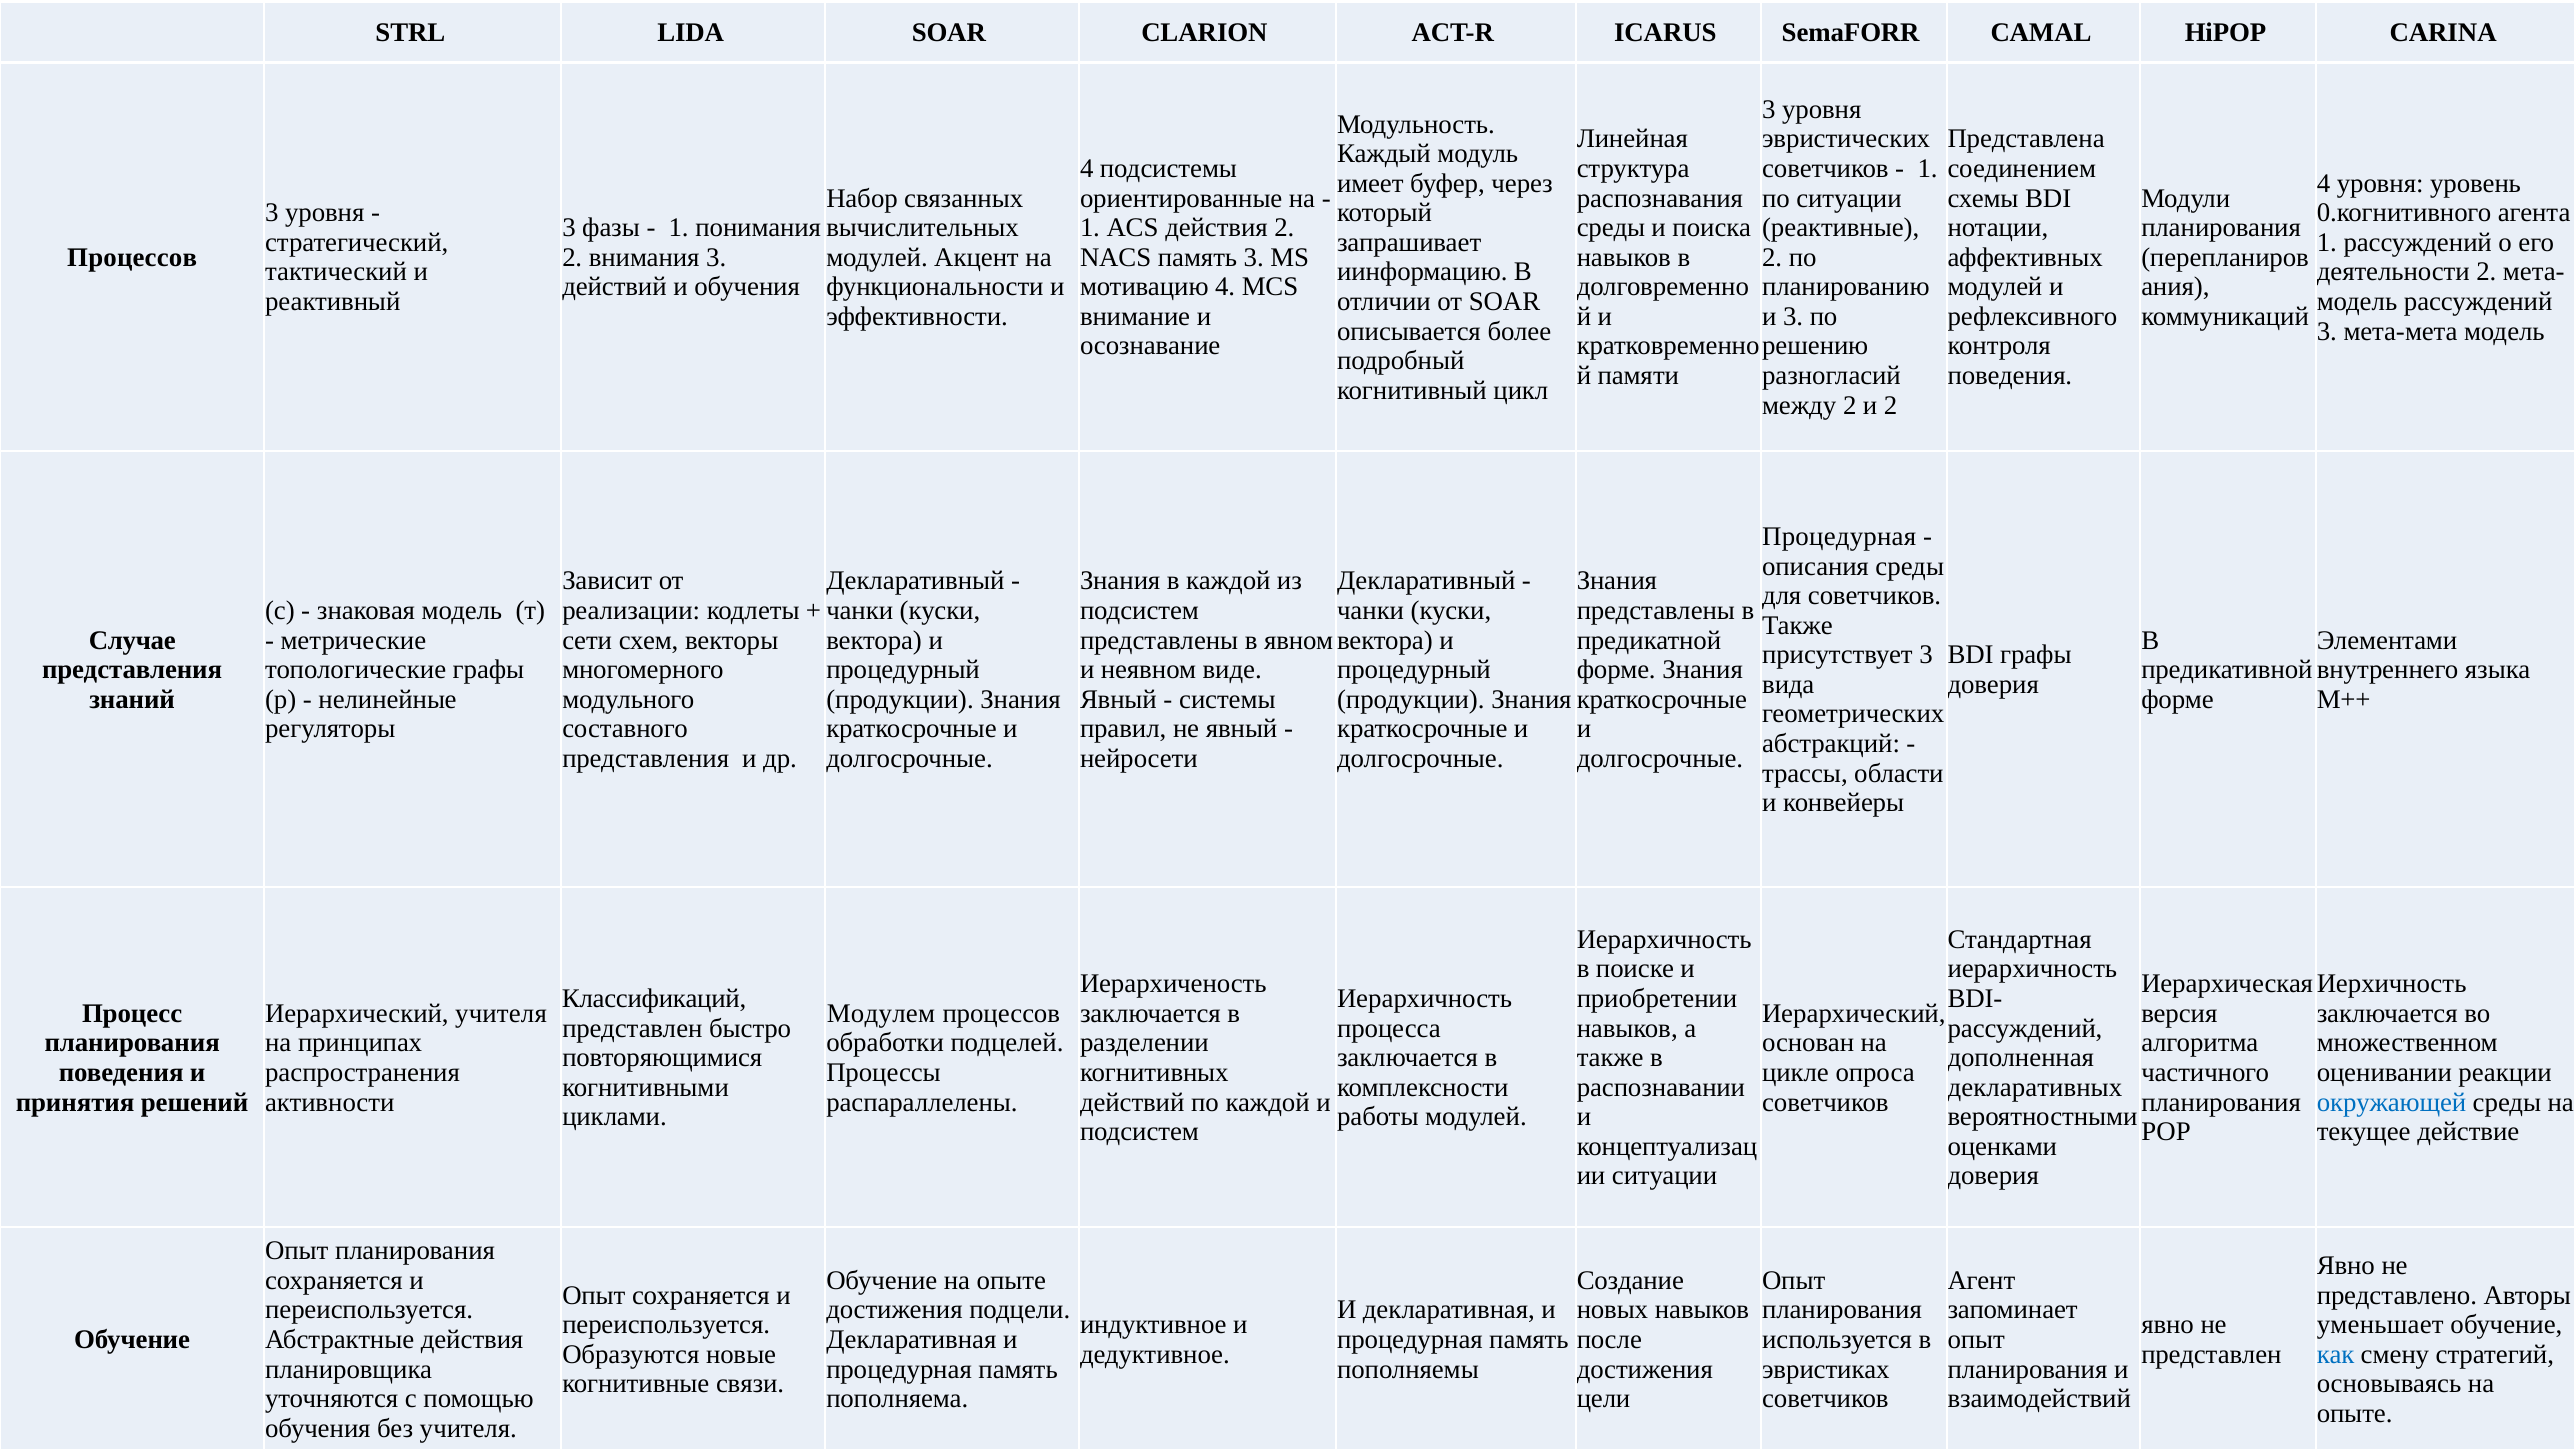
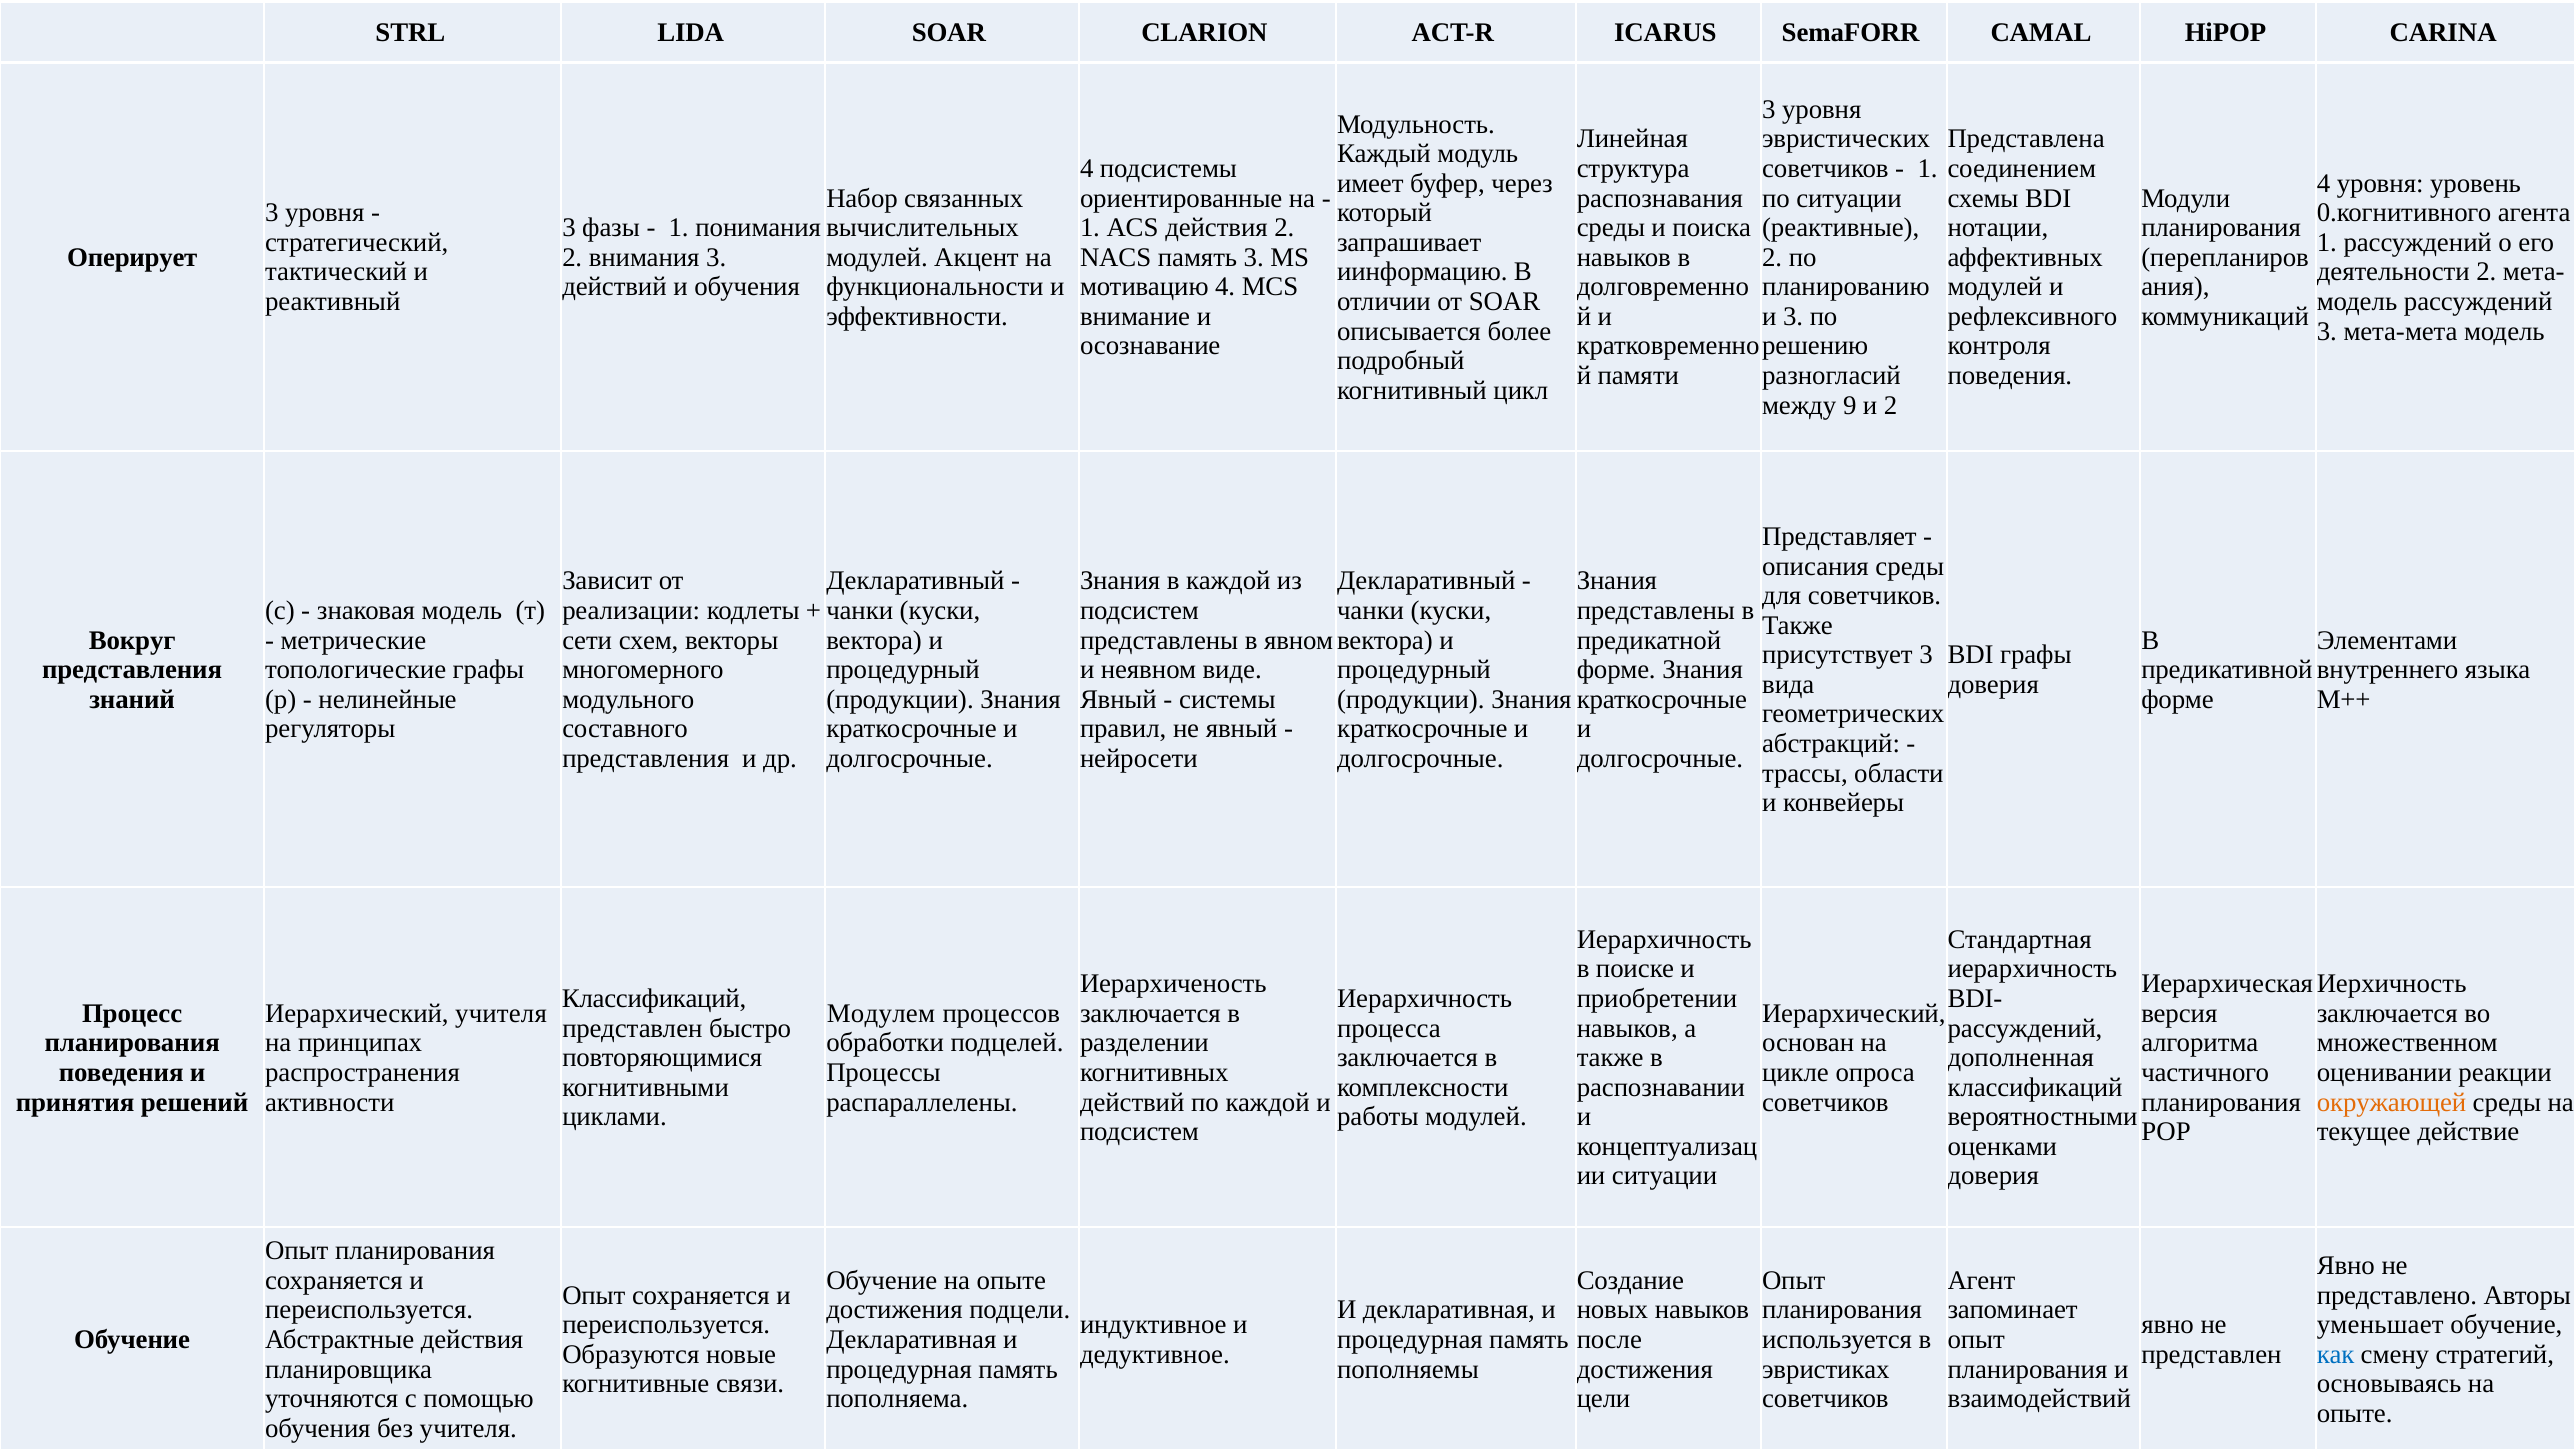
Процессов: Процессов -> Оперирует (132, 257)
между 2: 2 -> 9 (1850, 405)
Процедурная: Процедурная -> Представляет (1839, 537)
Случае: Случае -> Вокруг (132, 640)
декларативных: декларативных -> классификаций (2035, 1087)
окружающей colour: blue -> orange (2392, 1102)
